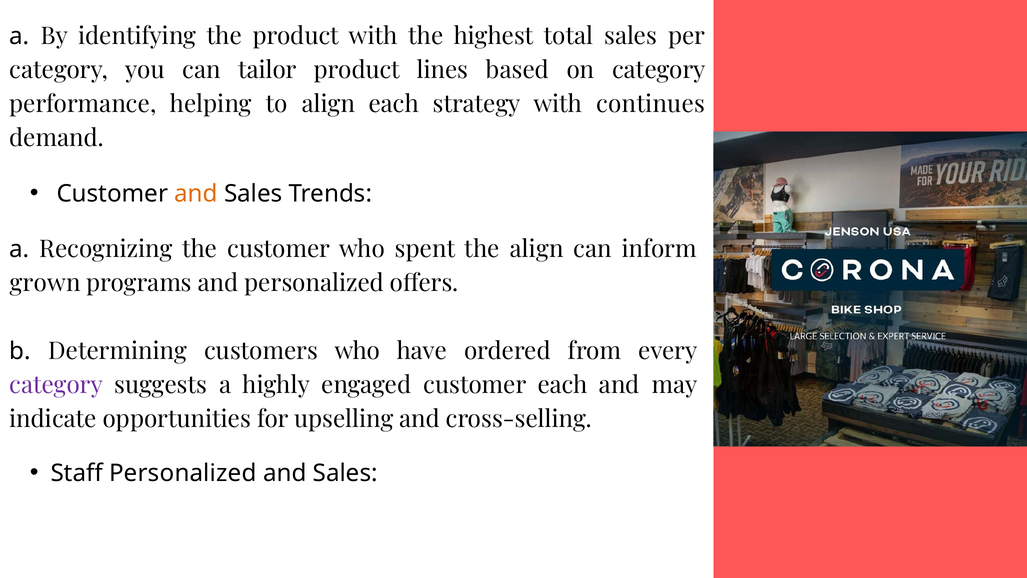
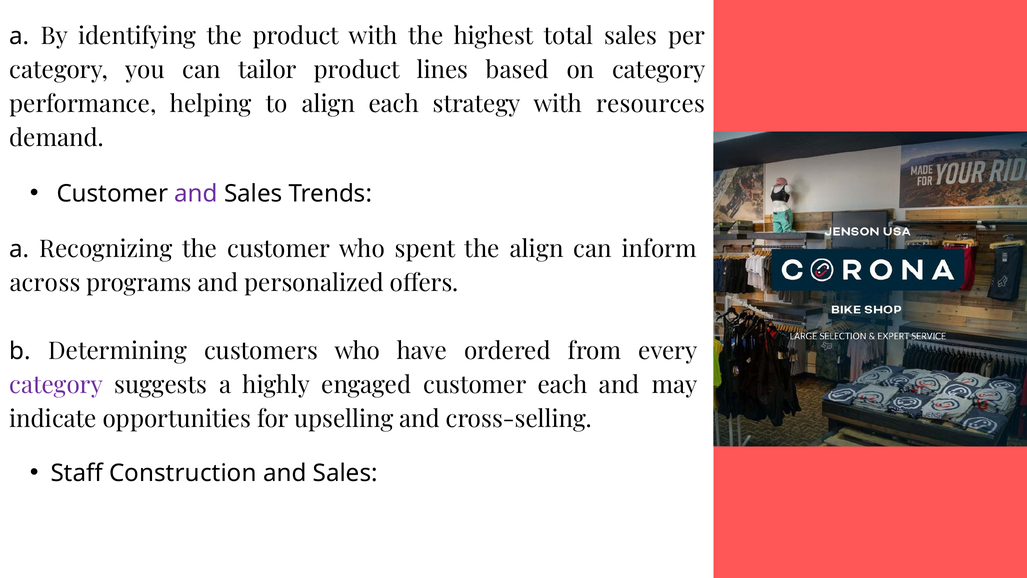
continues: continues -> resources (651, 104)
and colour: orange -> purple (196, 193)
grown: grown -> across (45, 283)
Staff Personalized: Personalized -> Construction (183, 473)
